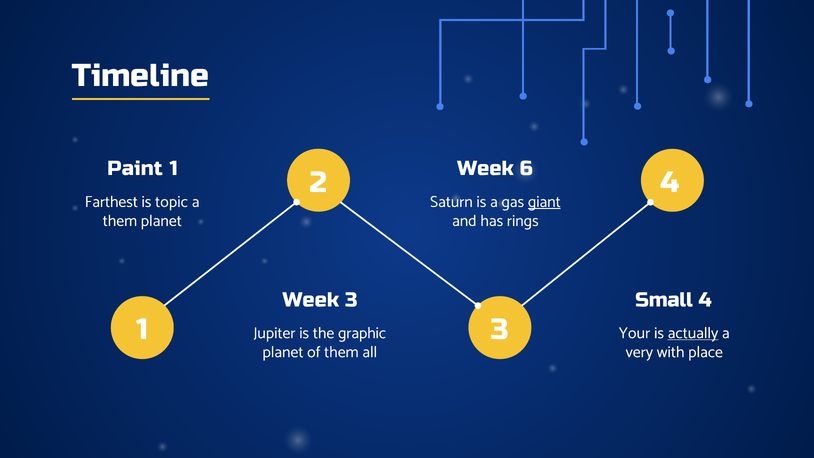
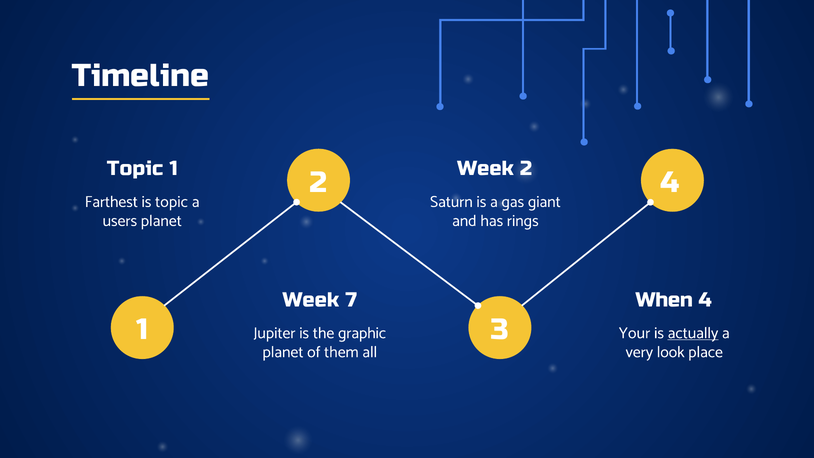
Paint: Paint -> Topic (135, 169)
Week 6: 6 -> 2 (526, 169)
giant underline: present -> none (544, 202)
them: them -> users (120, 221)
Week 3: 3 -> 7 (351, 300)
Small: Small -> When (664, 300)
with: with -> look (671, 352)
